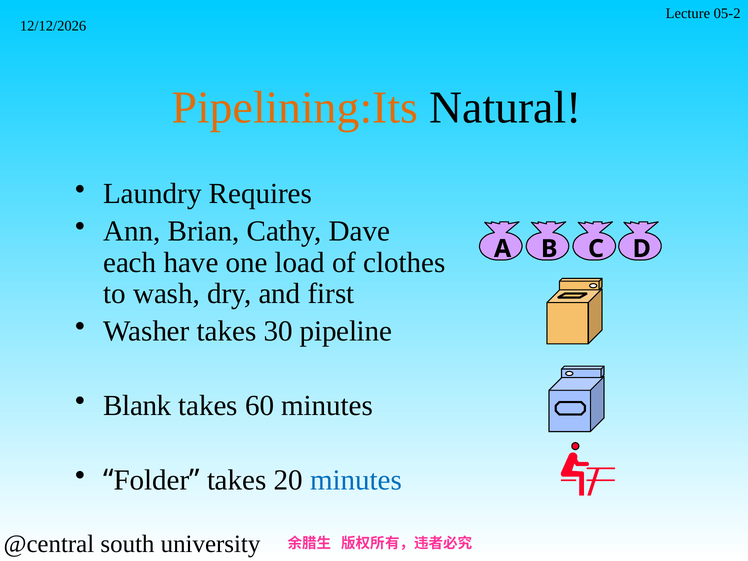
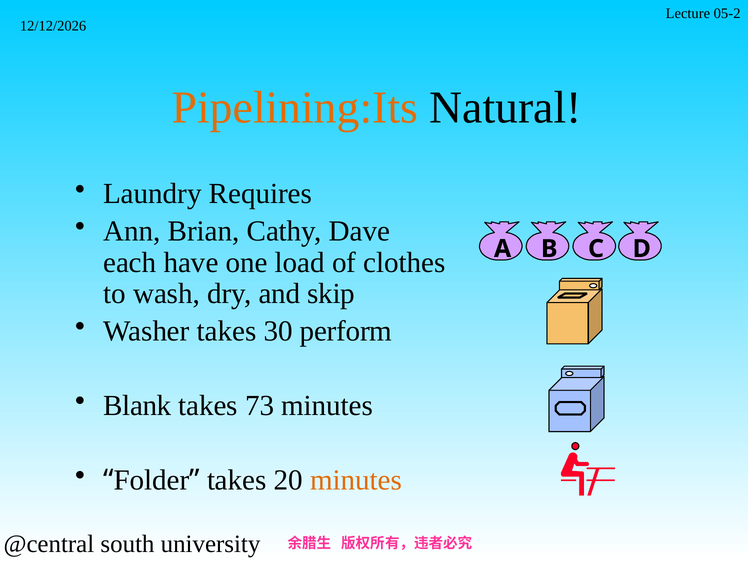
first: first -> skip (331, 294)
pipeline: pipeline -> perform (346, 331)
60: 60 -> 73 (260, 406)
minutes colour: blue -> orange (356, 480)
